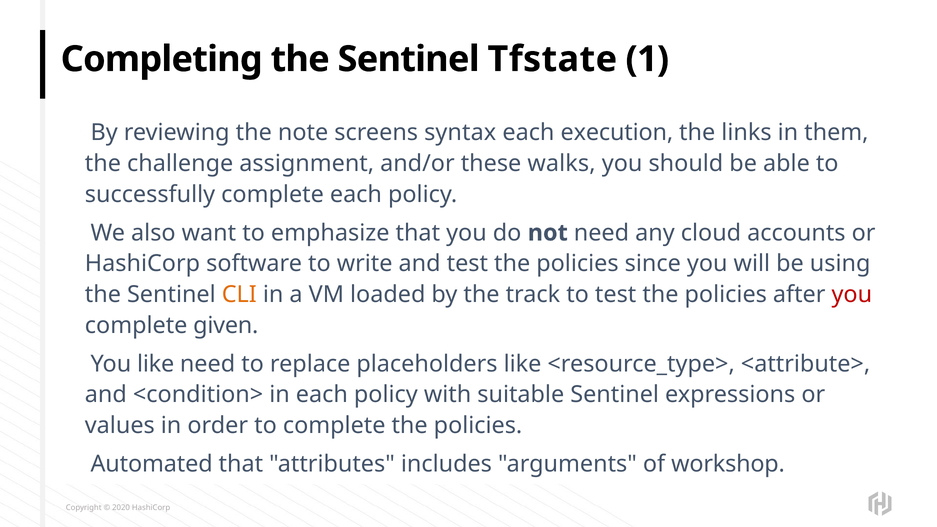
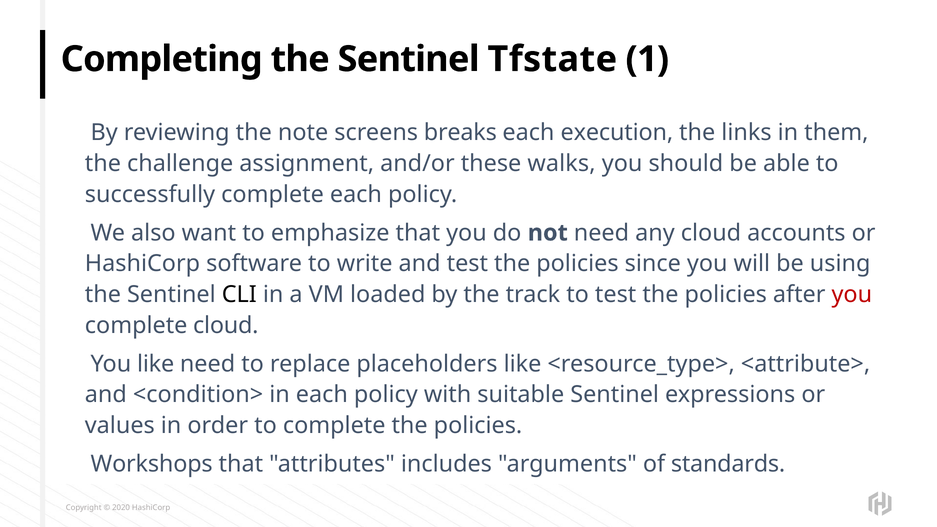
syntax: syntax -> breaks (460, 133)
CLI colour: orange -> black (239, 295)
complete given: given -> cloud (226, 326)
Automated: Automated -> Workshops (152, 464)
workshop: workshop -> standards (728, 464)
